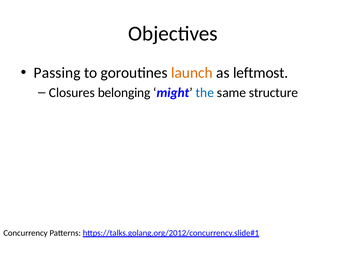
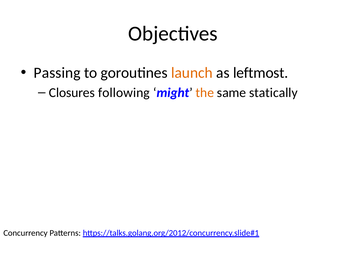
belonging: belonging -> following (124, 92)
the colour: blue -> orange (205, 92)
structure: structure -> statically (273, 92)
